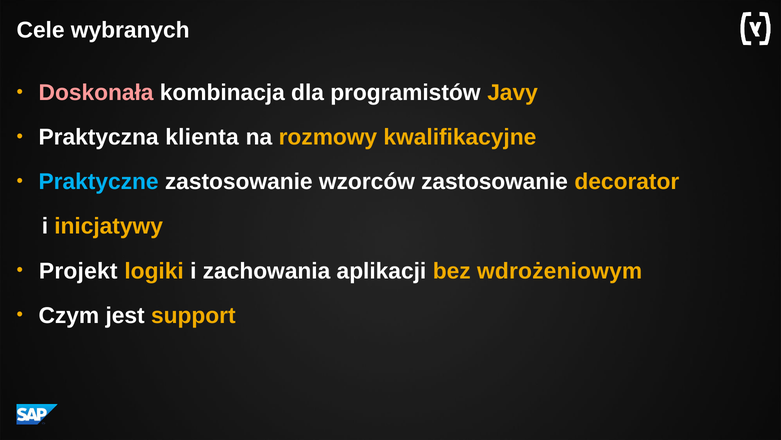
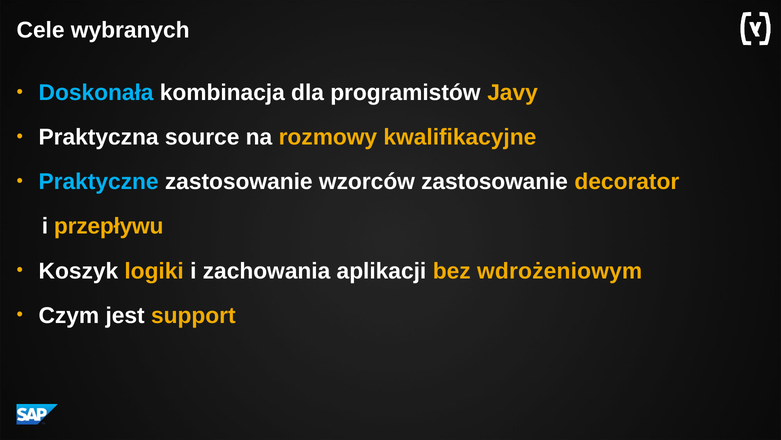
Doskonała colour: pink -> light blue (96, 93)
klienta: klienta -> source (202, 137)
inicjatywy: inicjatywy -> przepływu (109, 226)
Projekt: Projekt -> Koszyk (78, 271)
